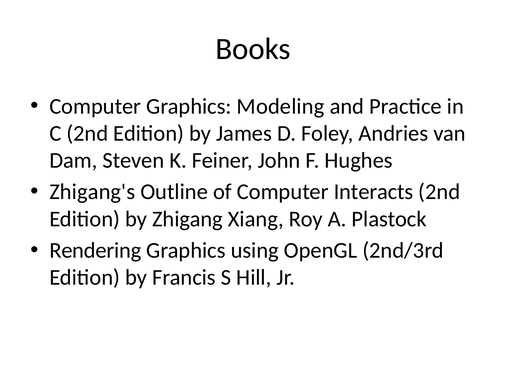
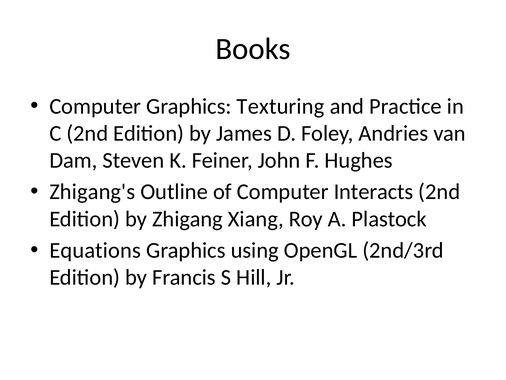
Modeling: Modeling -> Texturing (281, 106)
Rendering: Rendering -> Equations (95, 250)
